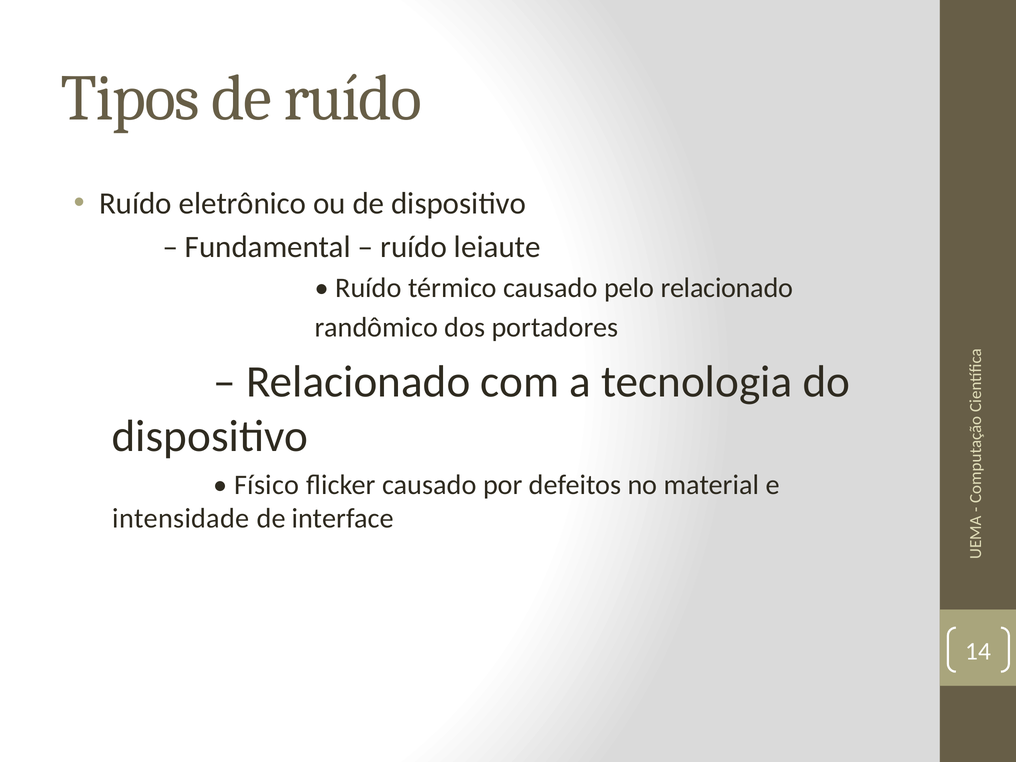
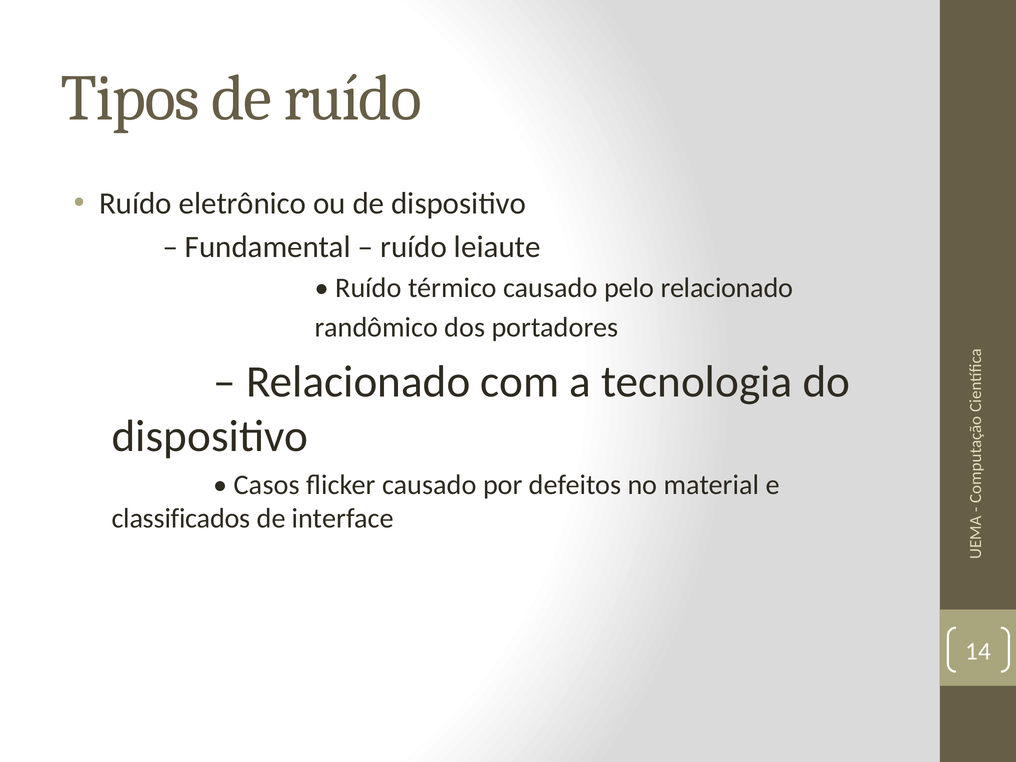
Físico: Físico -> Casos (267, 485)
intensidade: intensidade -> classificados (181, 519)
